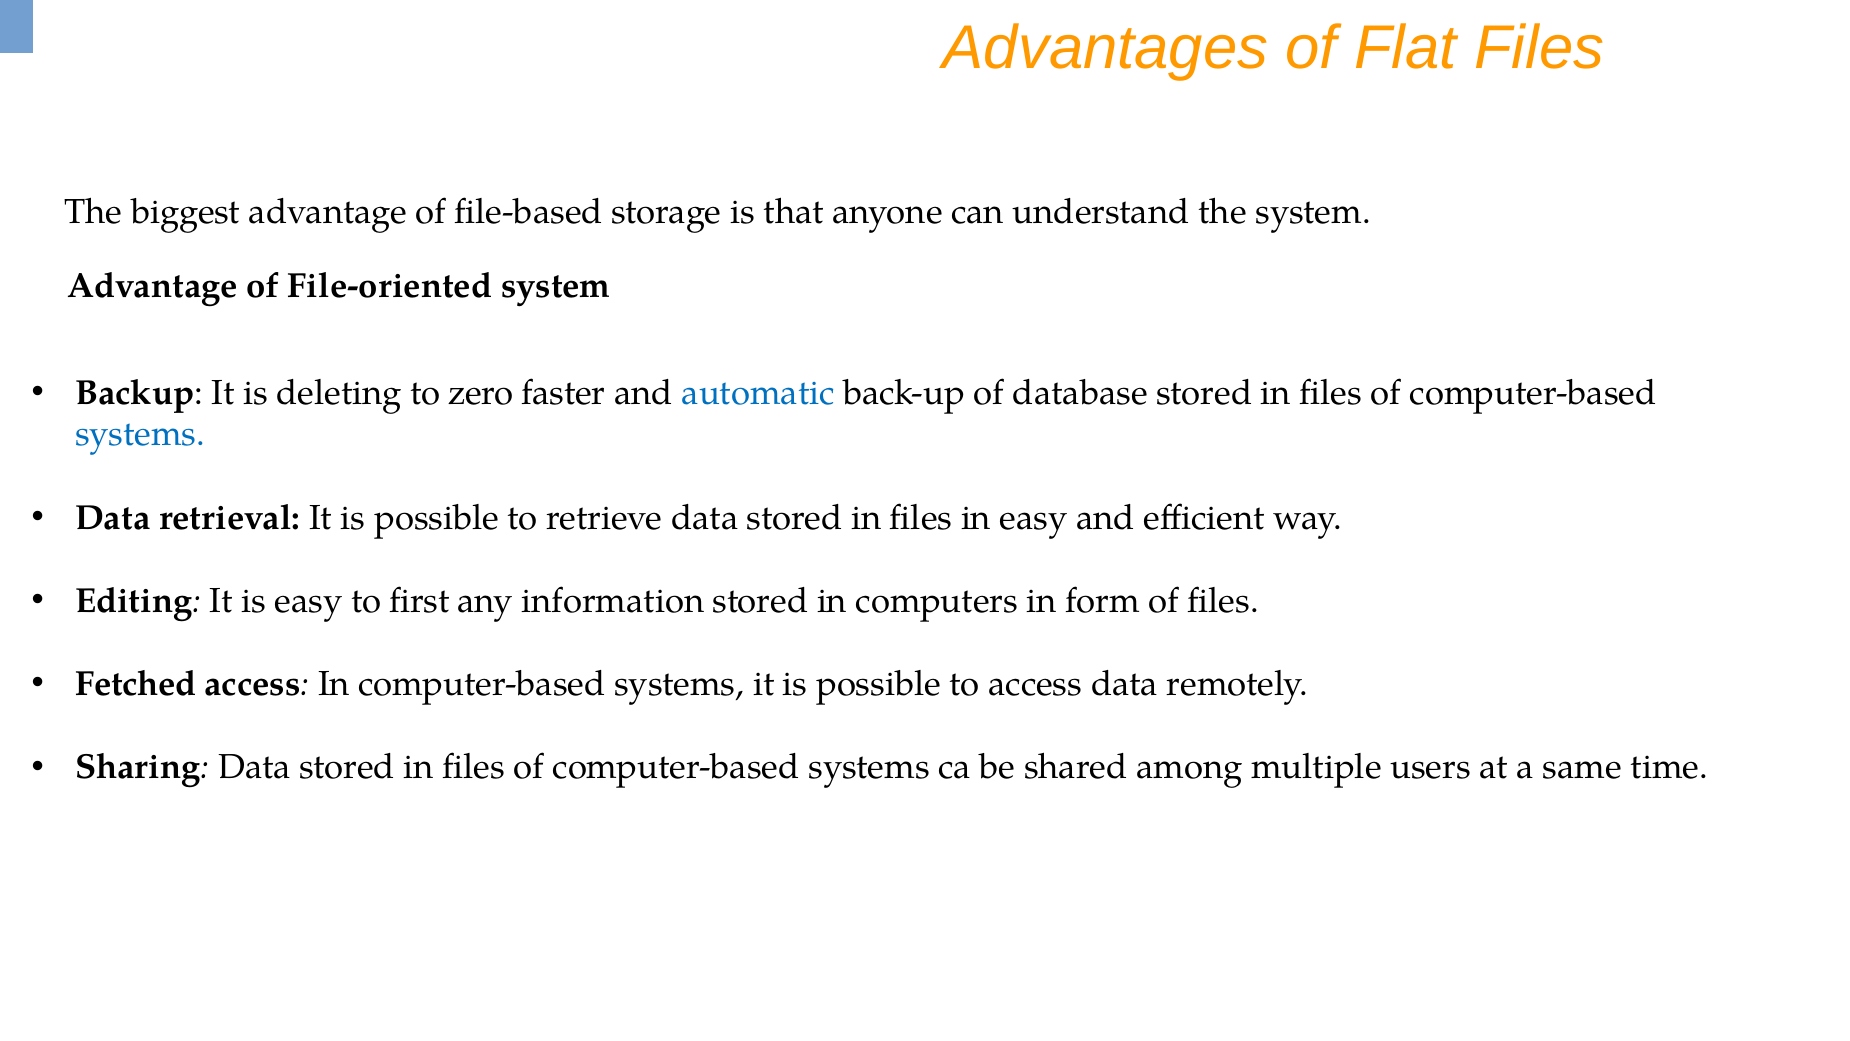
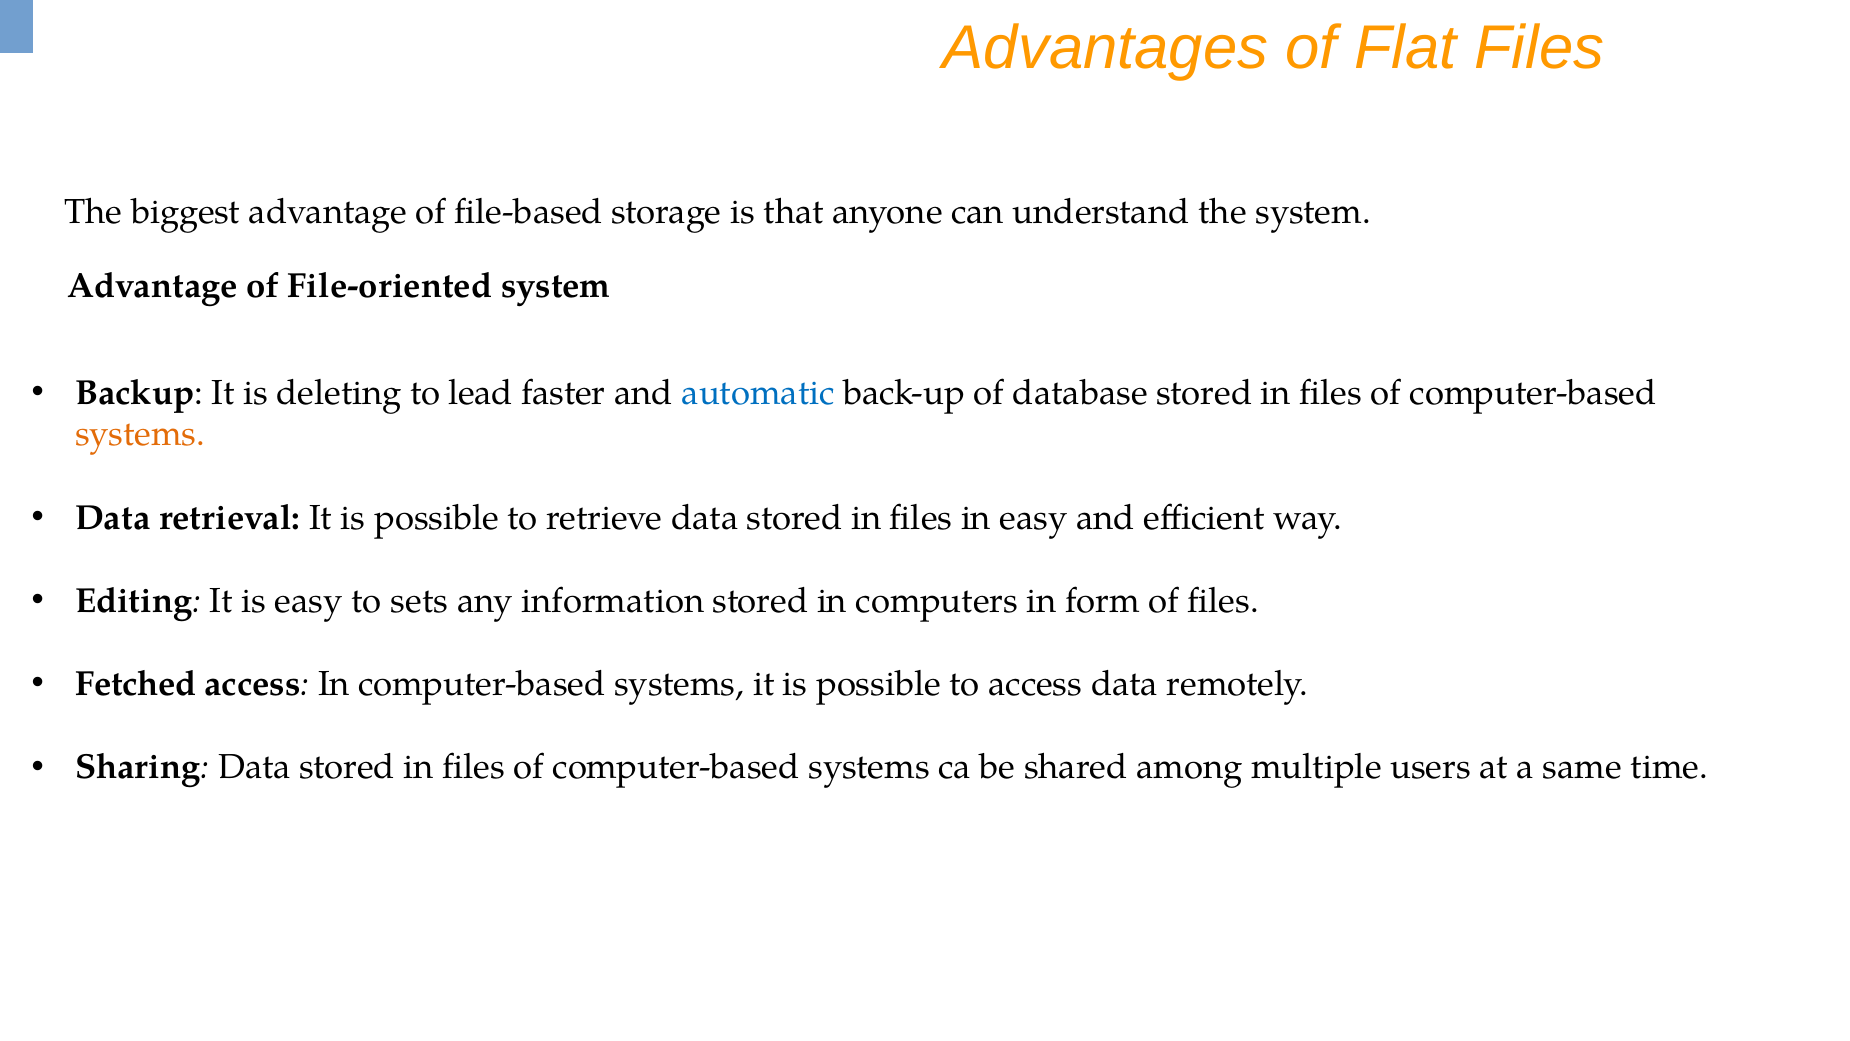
zero: zero -> lead (481, 393)
systems colour: blue -> orange (140, 434)
first: first -> sets (419, 601)
